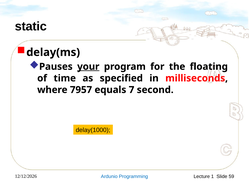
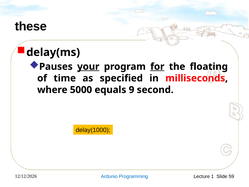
static: static -> these (31, 26)
for underline: none -> present (157, 67)
7957: 7957 -> 5000 (81, 90)
7: 7 -> 9 (132, 90)
